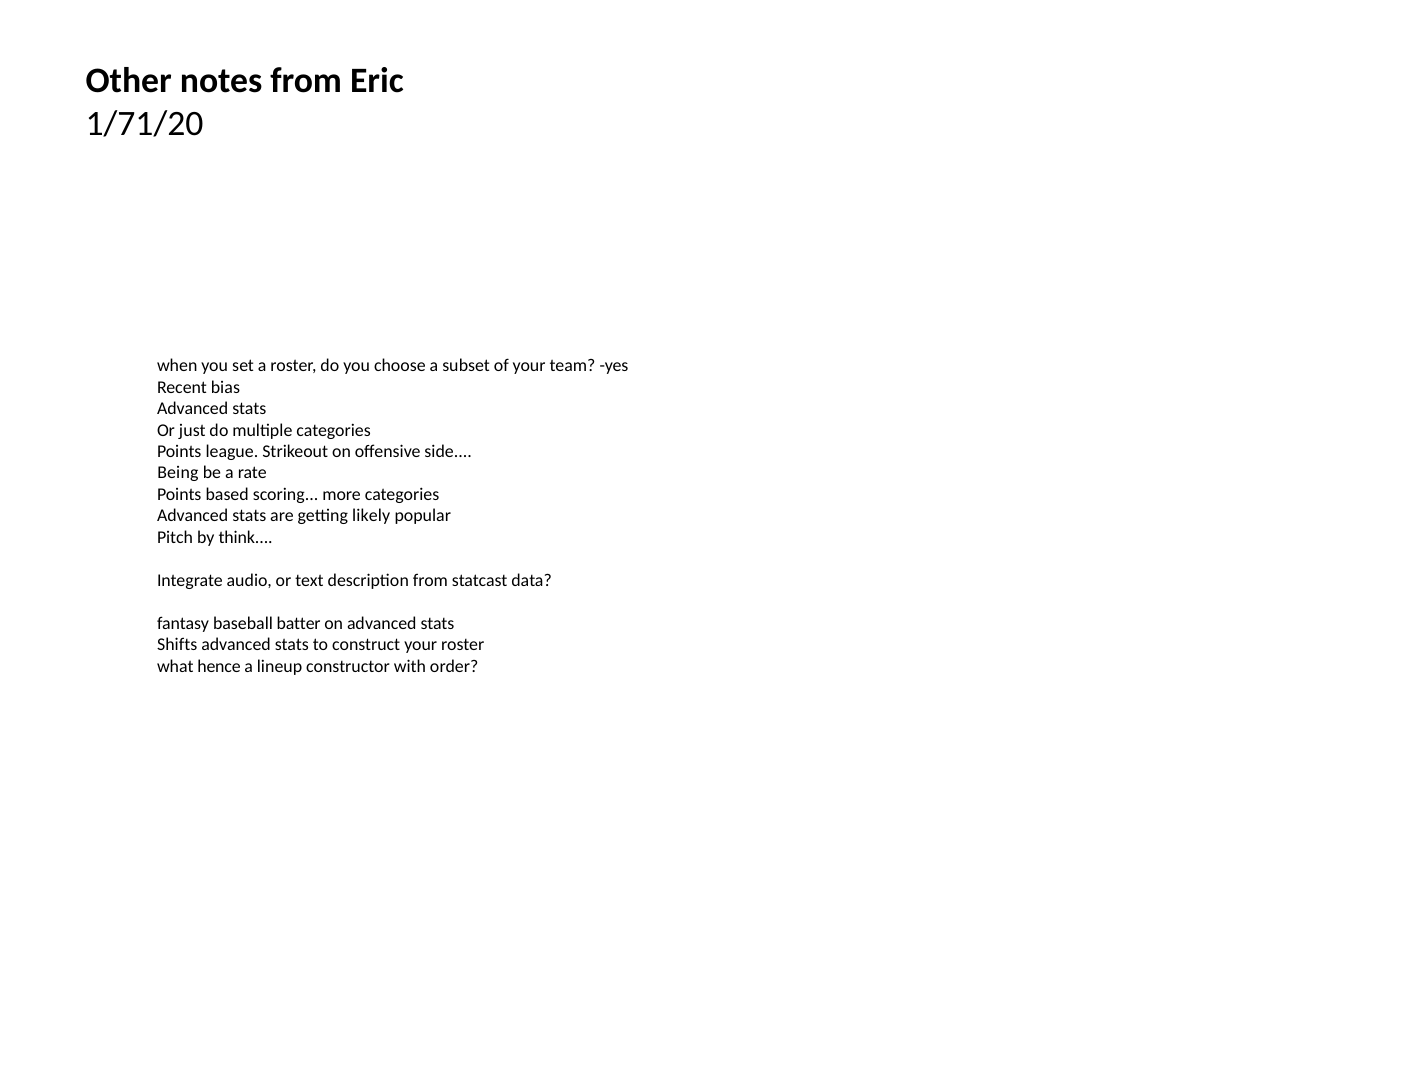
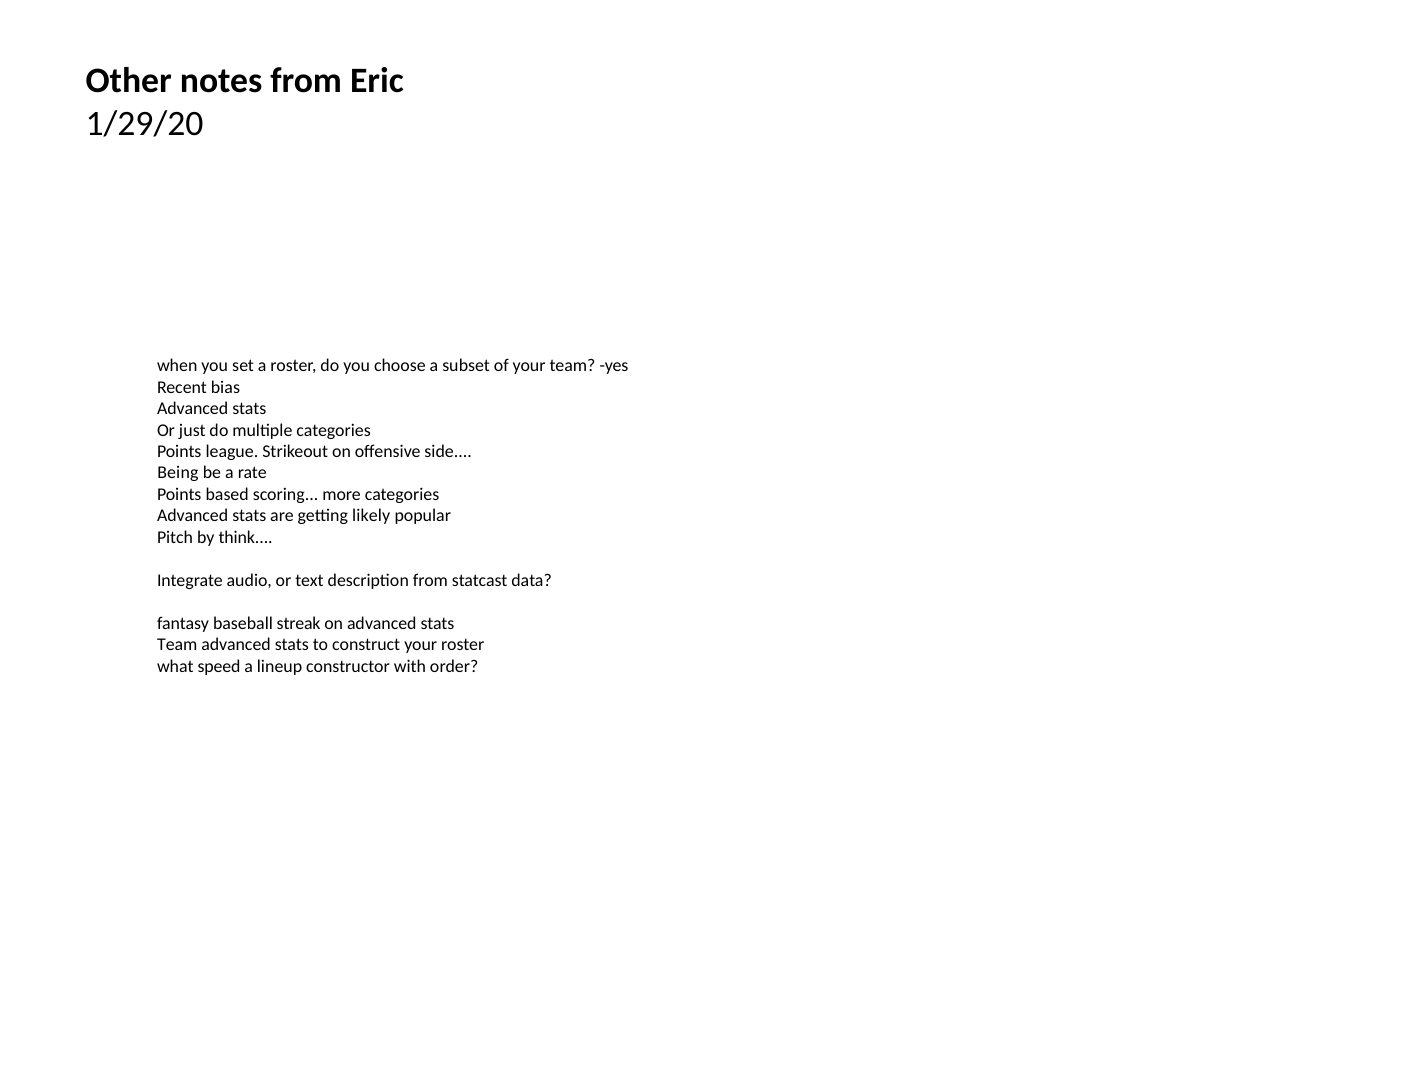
1/71/20: 1/71/20 -> 1/29/20 (145, 124)
batter: batter -> streak (299, 623)
Shifts: Shifts -> Team (177, 645)
hence: hence -> speed (219, 666)
